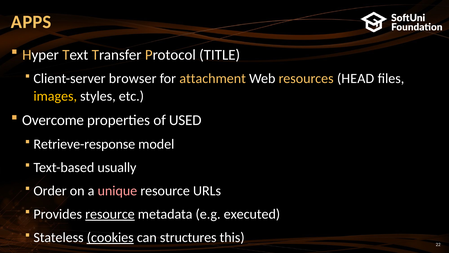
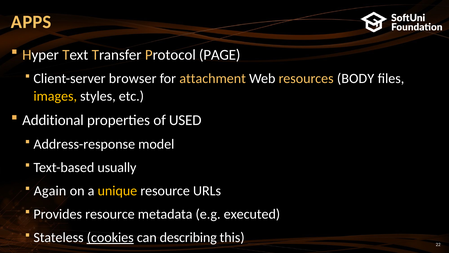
TITLE: TITLE -> PAGE (220, 55)
HEAD: HEAD -> BODY (356, 78)
Overcome: Overcome -> Additional (53, 120)
Retrieve-response: Retrieve-response -> Address-response (84, 144)
Order: Order -> Again (50, 191)
unique colour: pink -> yellow (117, 191)
resource underline: present -> none (110, 214)
structures: structures -> describing (188, 237)
